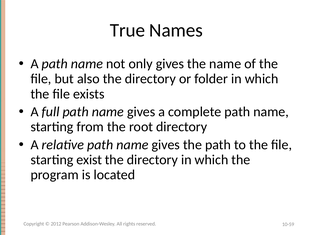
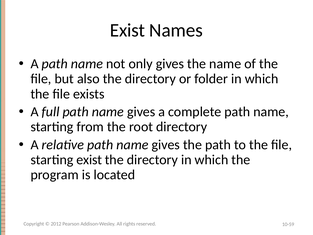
True: True -> Exist (128, 30)
